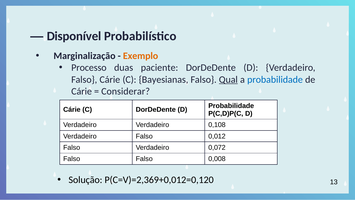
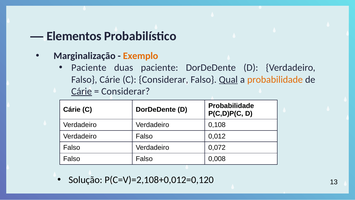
Disponível: Disponível -> Elementos (74, 36)
Processo: Processo -> Paciente (89, 68)
C Bayesianas: Bayesianas -> Considerar (164, 79)
probabilidade colour: blue -> orange (275, 79)
Cárie underline: none -> present (82, 91)
P(C=V)=2,369+0,012=0,120: P(C=V)=2,369+0,012=0,120 -> P(C=V)=2,108+0,012=0,120 (159, 180)
